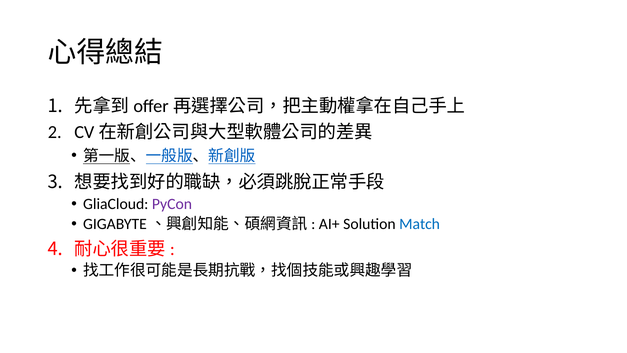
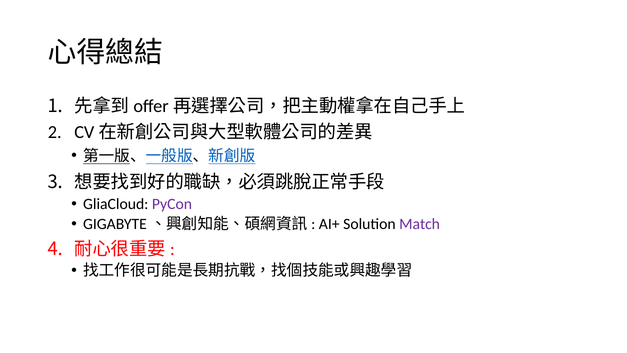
Match colour: blue -> purple (420, 224)
